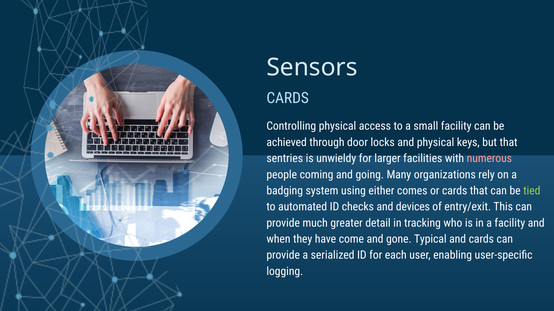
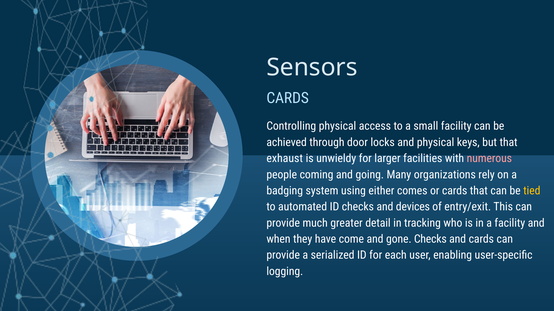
sentries: sentries -> exhaust (285, 159)
tied colour: light green -> yellow (532, 191)
gone Typical: Typical -> Checks (430, 240)
